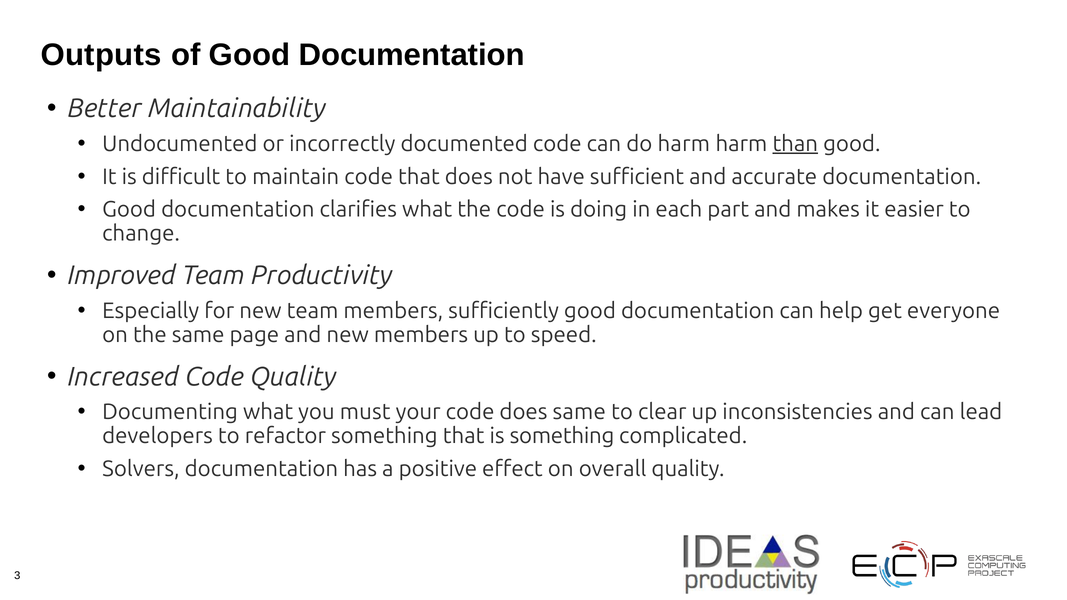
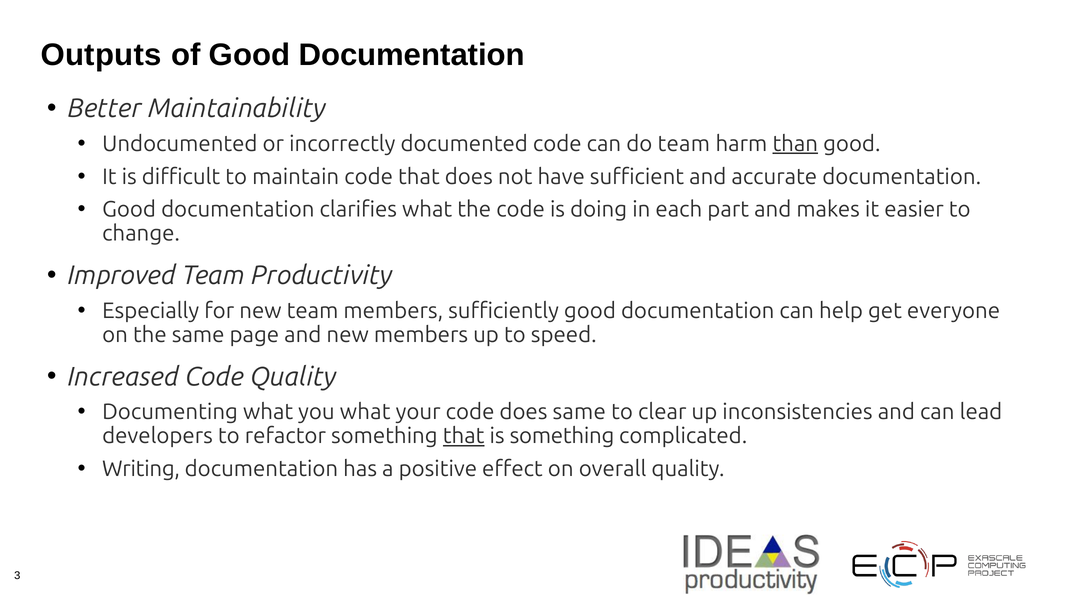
do harm: harm -> team (684, 144)
you must: must -> what (365, 412)
that underline: none -> present (464, 436)
Solvers: Solvers -> Writing (141, 469)
